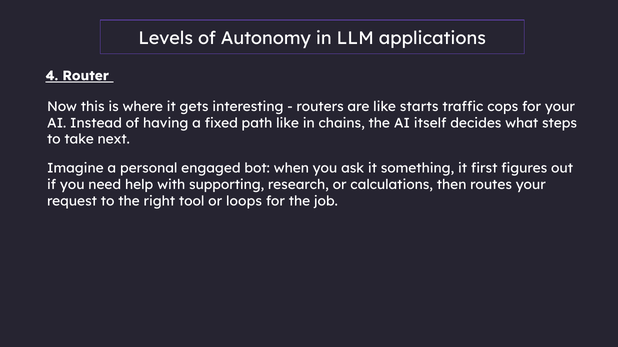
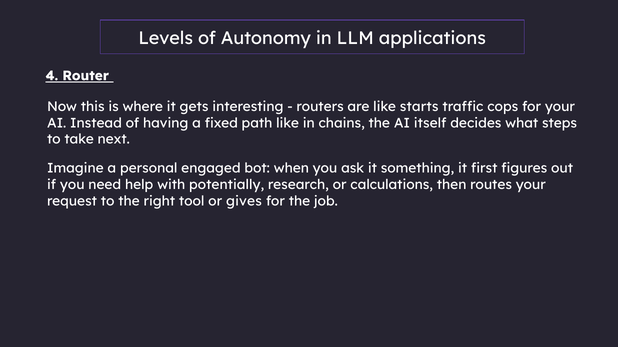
supporting: supporting -> potentially (227, 185)
loops: loops -> gives (244, 202)
